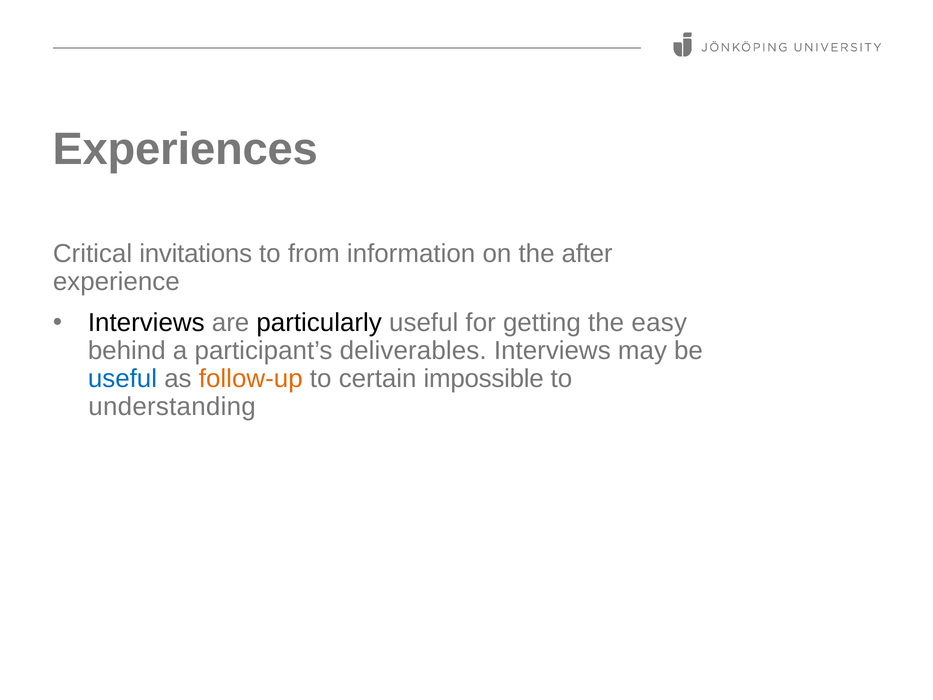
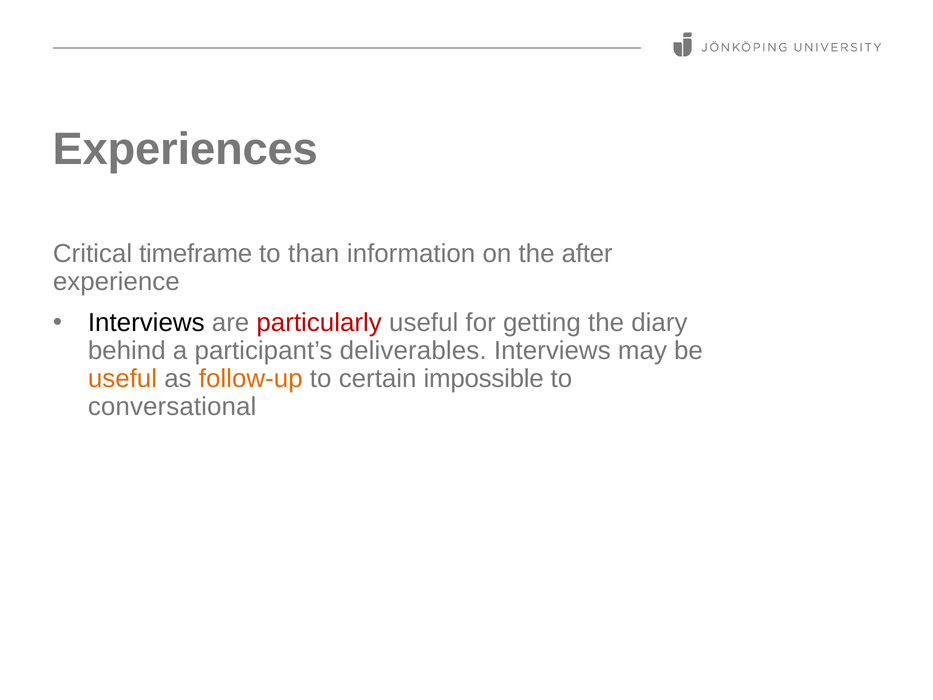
invitations: invitations -> timeframe (196, 254)
from: from -> than (314, 254)
particularly colour: black -> red (319, 323)
easy: easy -> diary (659, 323)
useful colour: blue -> orange (122, 379)
understanding: understanding -> conversational (172, 407)
